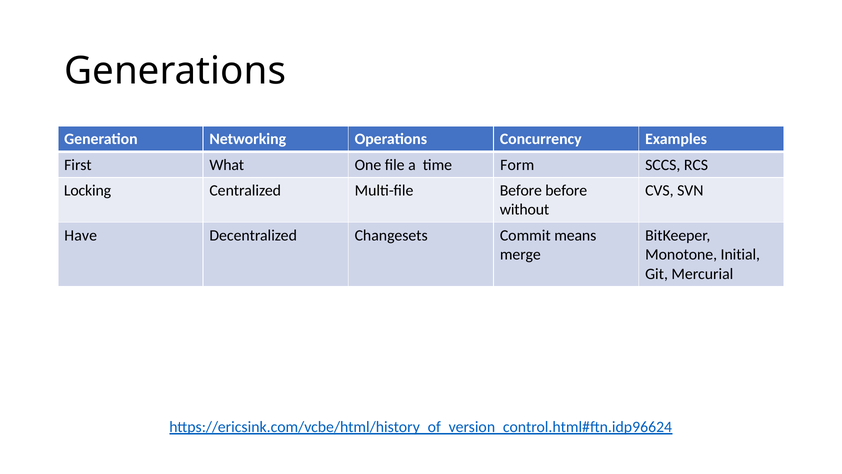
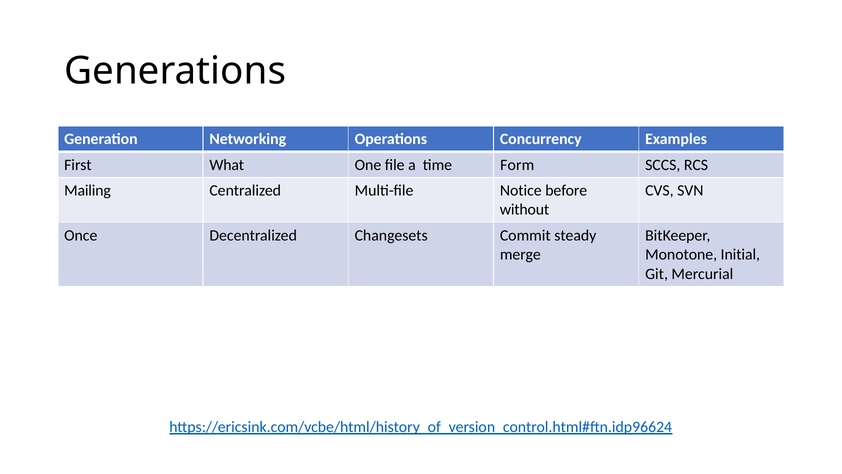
Locking: Locking -> Mailing (88, 190)
Multi-file Before: Before -> Notice (521, 190)
Have: Have -> Once (81, 235)
means: means -> steady (575, 235)
